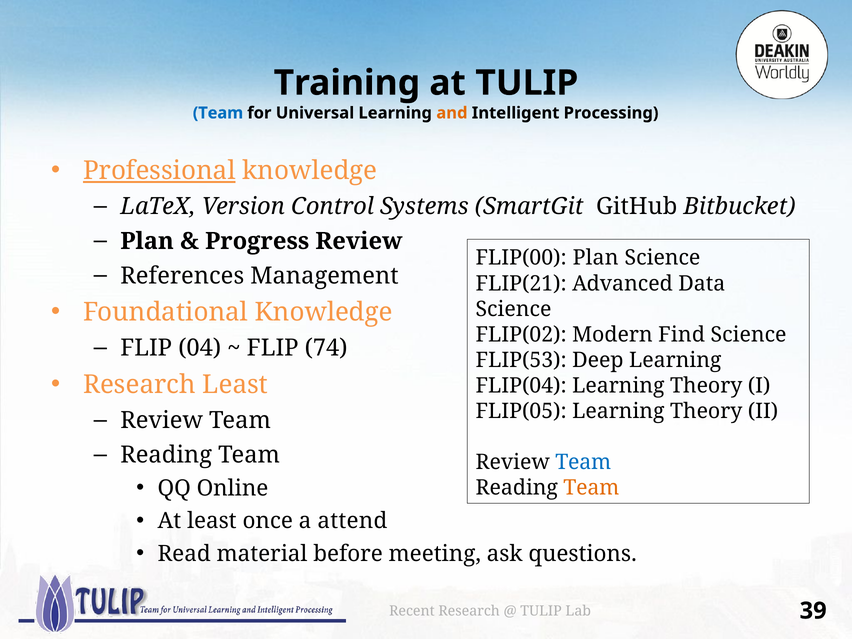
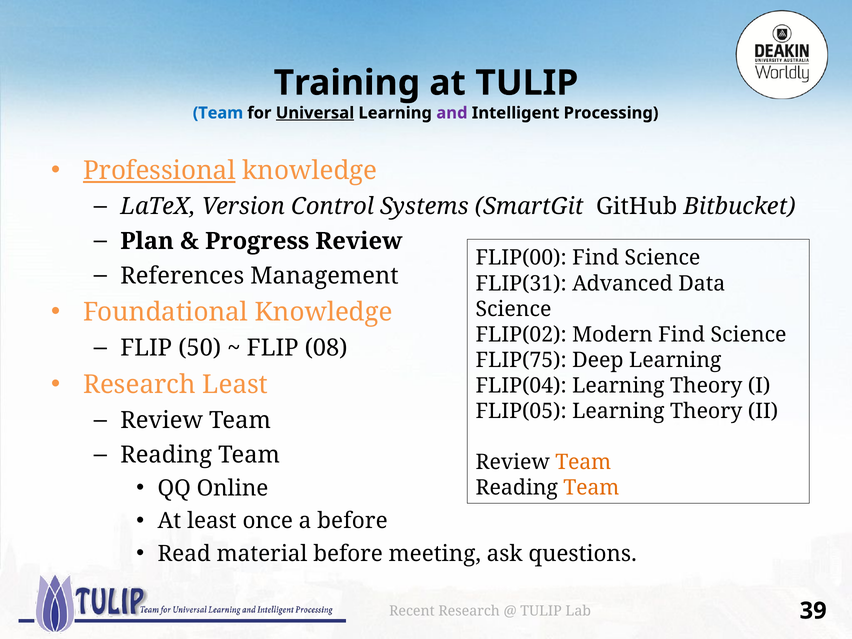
Universal underline: none -> present (315, 113)
and colour: orange -> purple (452, 113)
FLIP(00 Plan: Plan -> Find (596, 258)
FLIP(21: FLIP(21 -> FLIP(31 (521, 283)
04: 04 -> 50 (200, 348)
74: 74 -> 08 (326, 348)
FLIP(53: FLIP(53 -> FLIP(75 (521, 360)
Team colour: blue -> orange (583, 462)
a attend: attend -> before (352, 521)
